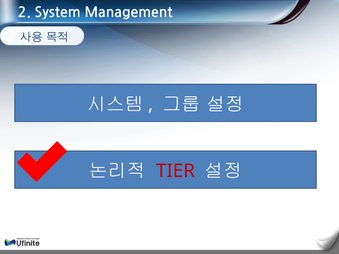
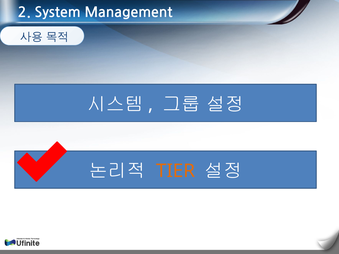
TIER colour: red -> orange (176, 171)
